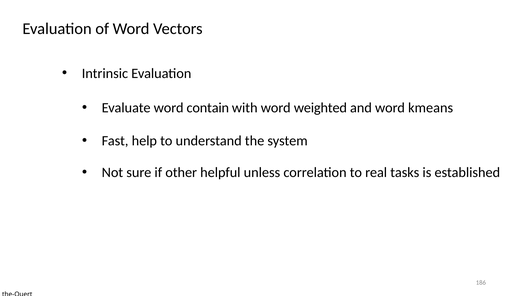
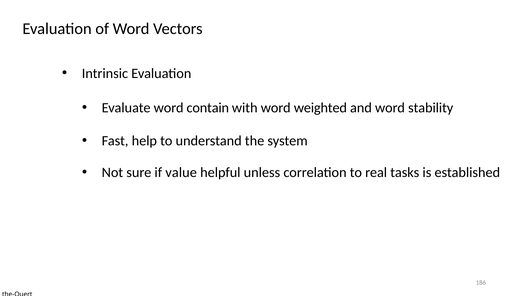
kmeans: kmeans -> stability (431, 108)
other: other -> value (181, 173)
